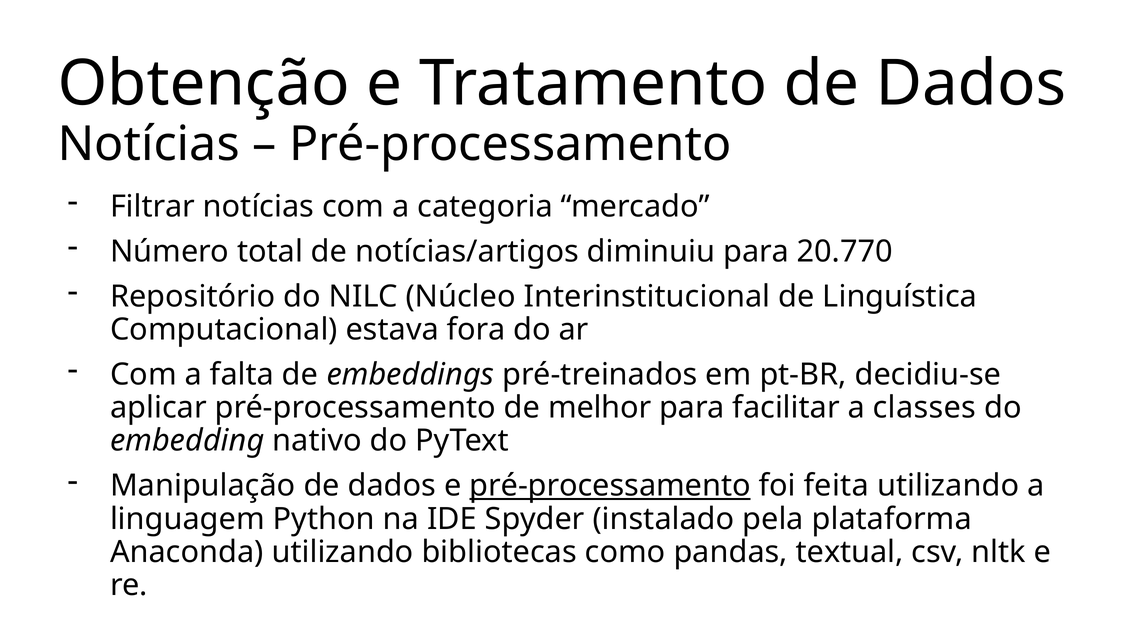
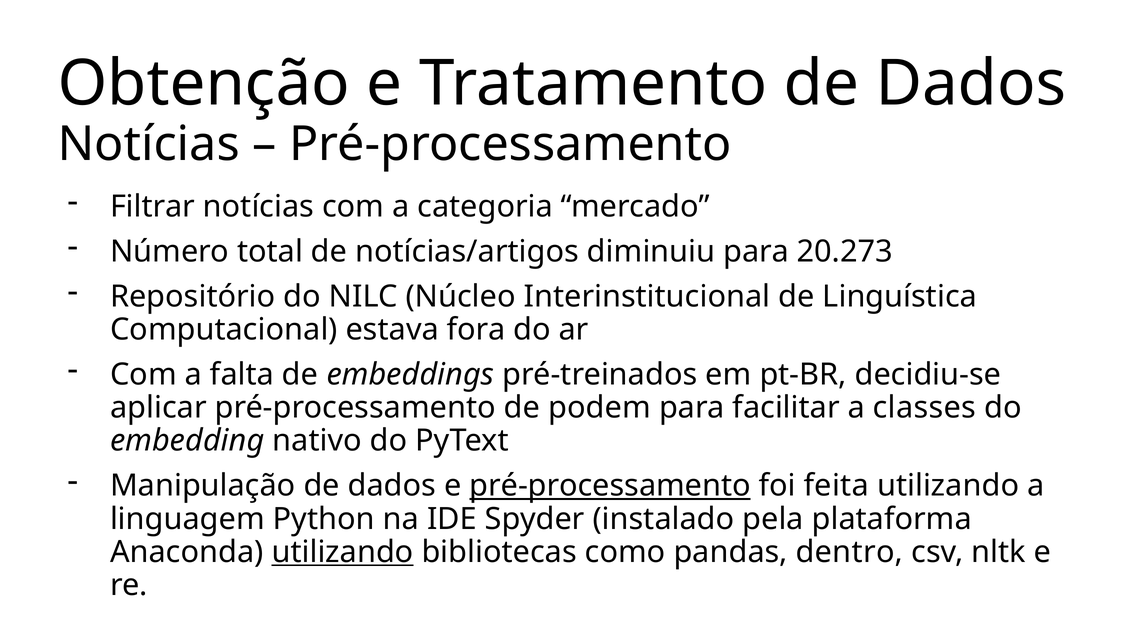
20.770: 20.770 -> 20.273 (845, 251)
melhor: melhor -> podem (599, 408)
utilizando underline: none -> present (343, 552)
textual: textual -> dentro (849, 552)
